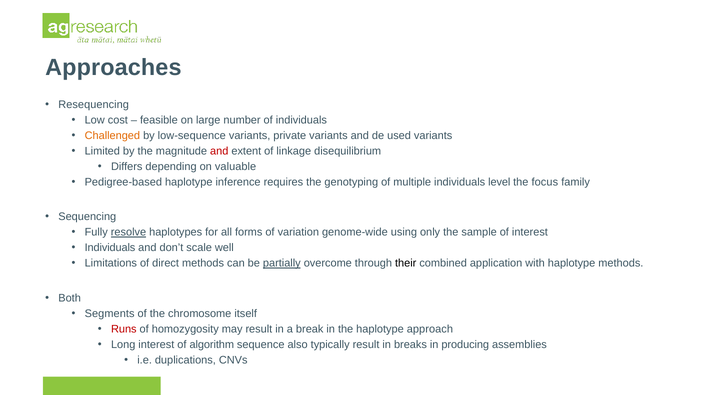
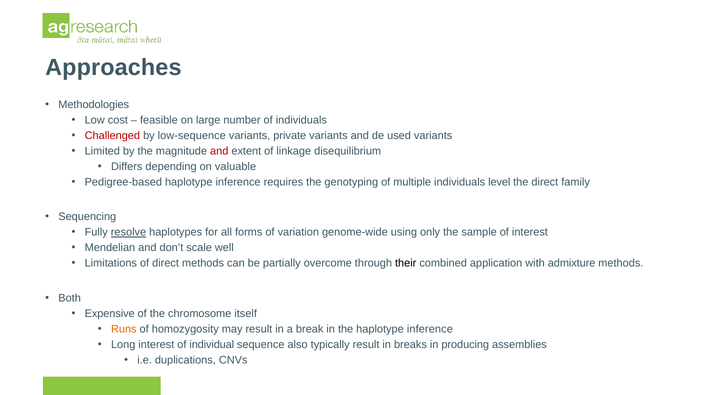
Resequencing: Resequencing -> Methodologies (94, 104)
Challenged colour: orange -> red (112, 135)
the focus: focus -> direct (545, 182)
Individuals: Individuals -> Mendelian (110, 248)
partially underline: present -> none (282, 263)
with haplotype: haplotype -> admixture (572, 263)
Segments: Segments -> Expensive (110, 313)
Runs colour: red -> orange (124, 329)
the haplotype approach: approach -> inference (430, 329)
algorithm: algorithm -> individual (212, 344)
